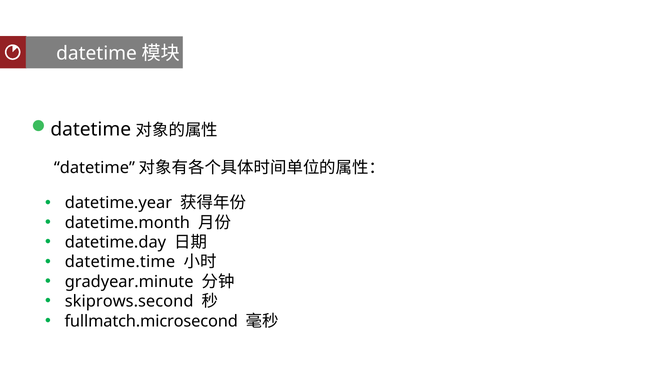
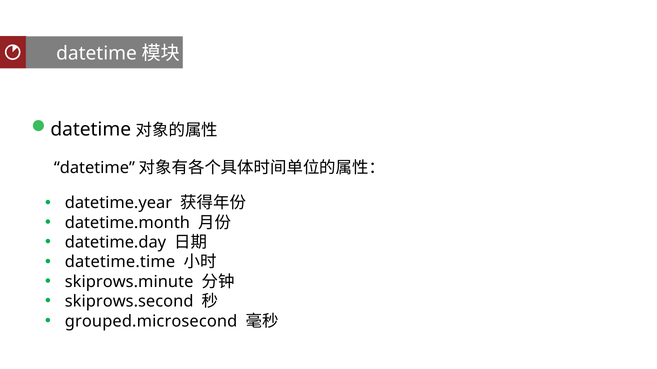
gradyear.minute: gradyear.minute -> skiprows.minute (129, 282)
fullmatch.microsecond: fullmatch.microsecond -> grouped.microsecond (151, 322)
